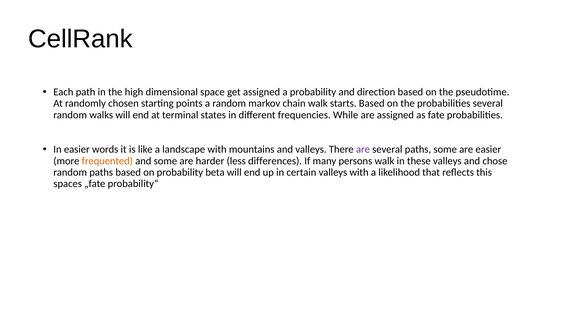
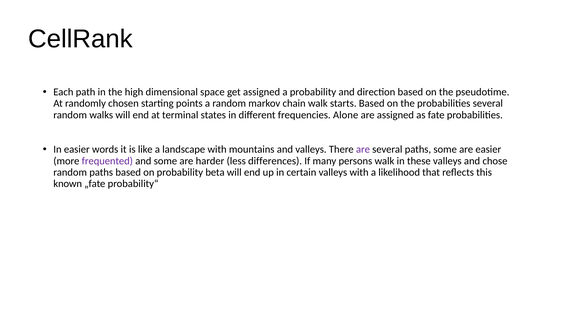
While: While -> Alone (346, 115)
frequented colour: orange -> purple (107, 161)
spaces: spaces -> known (68, 184)
